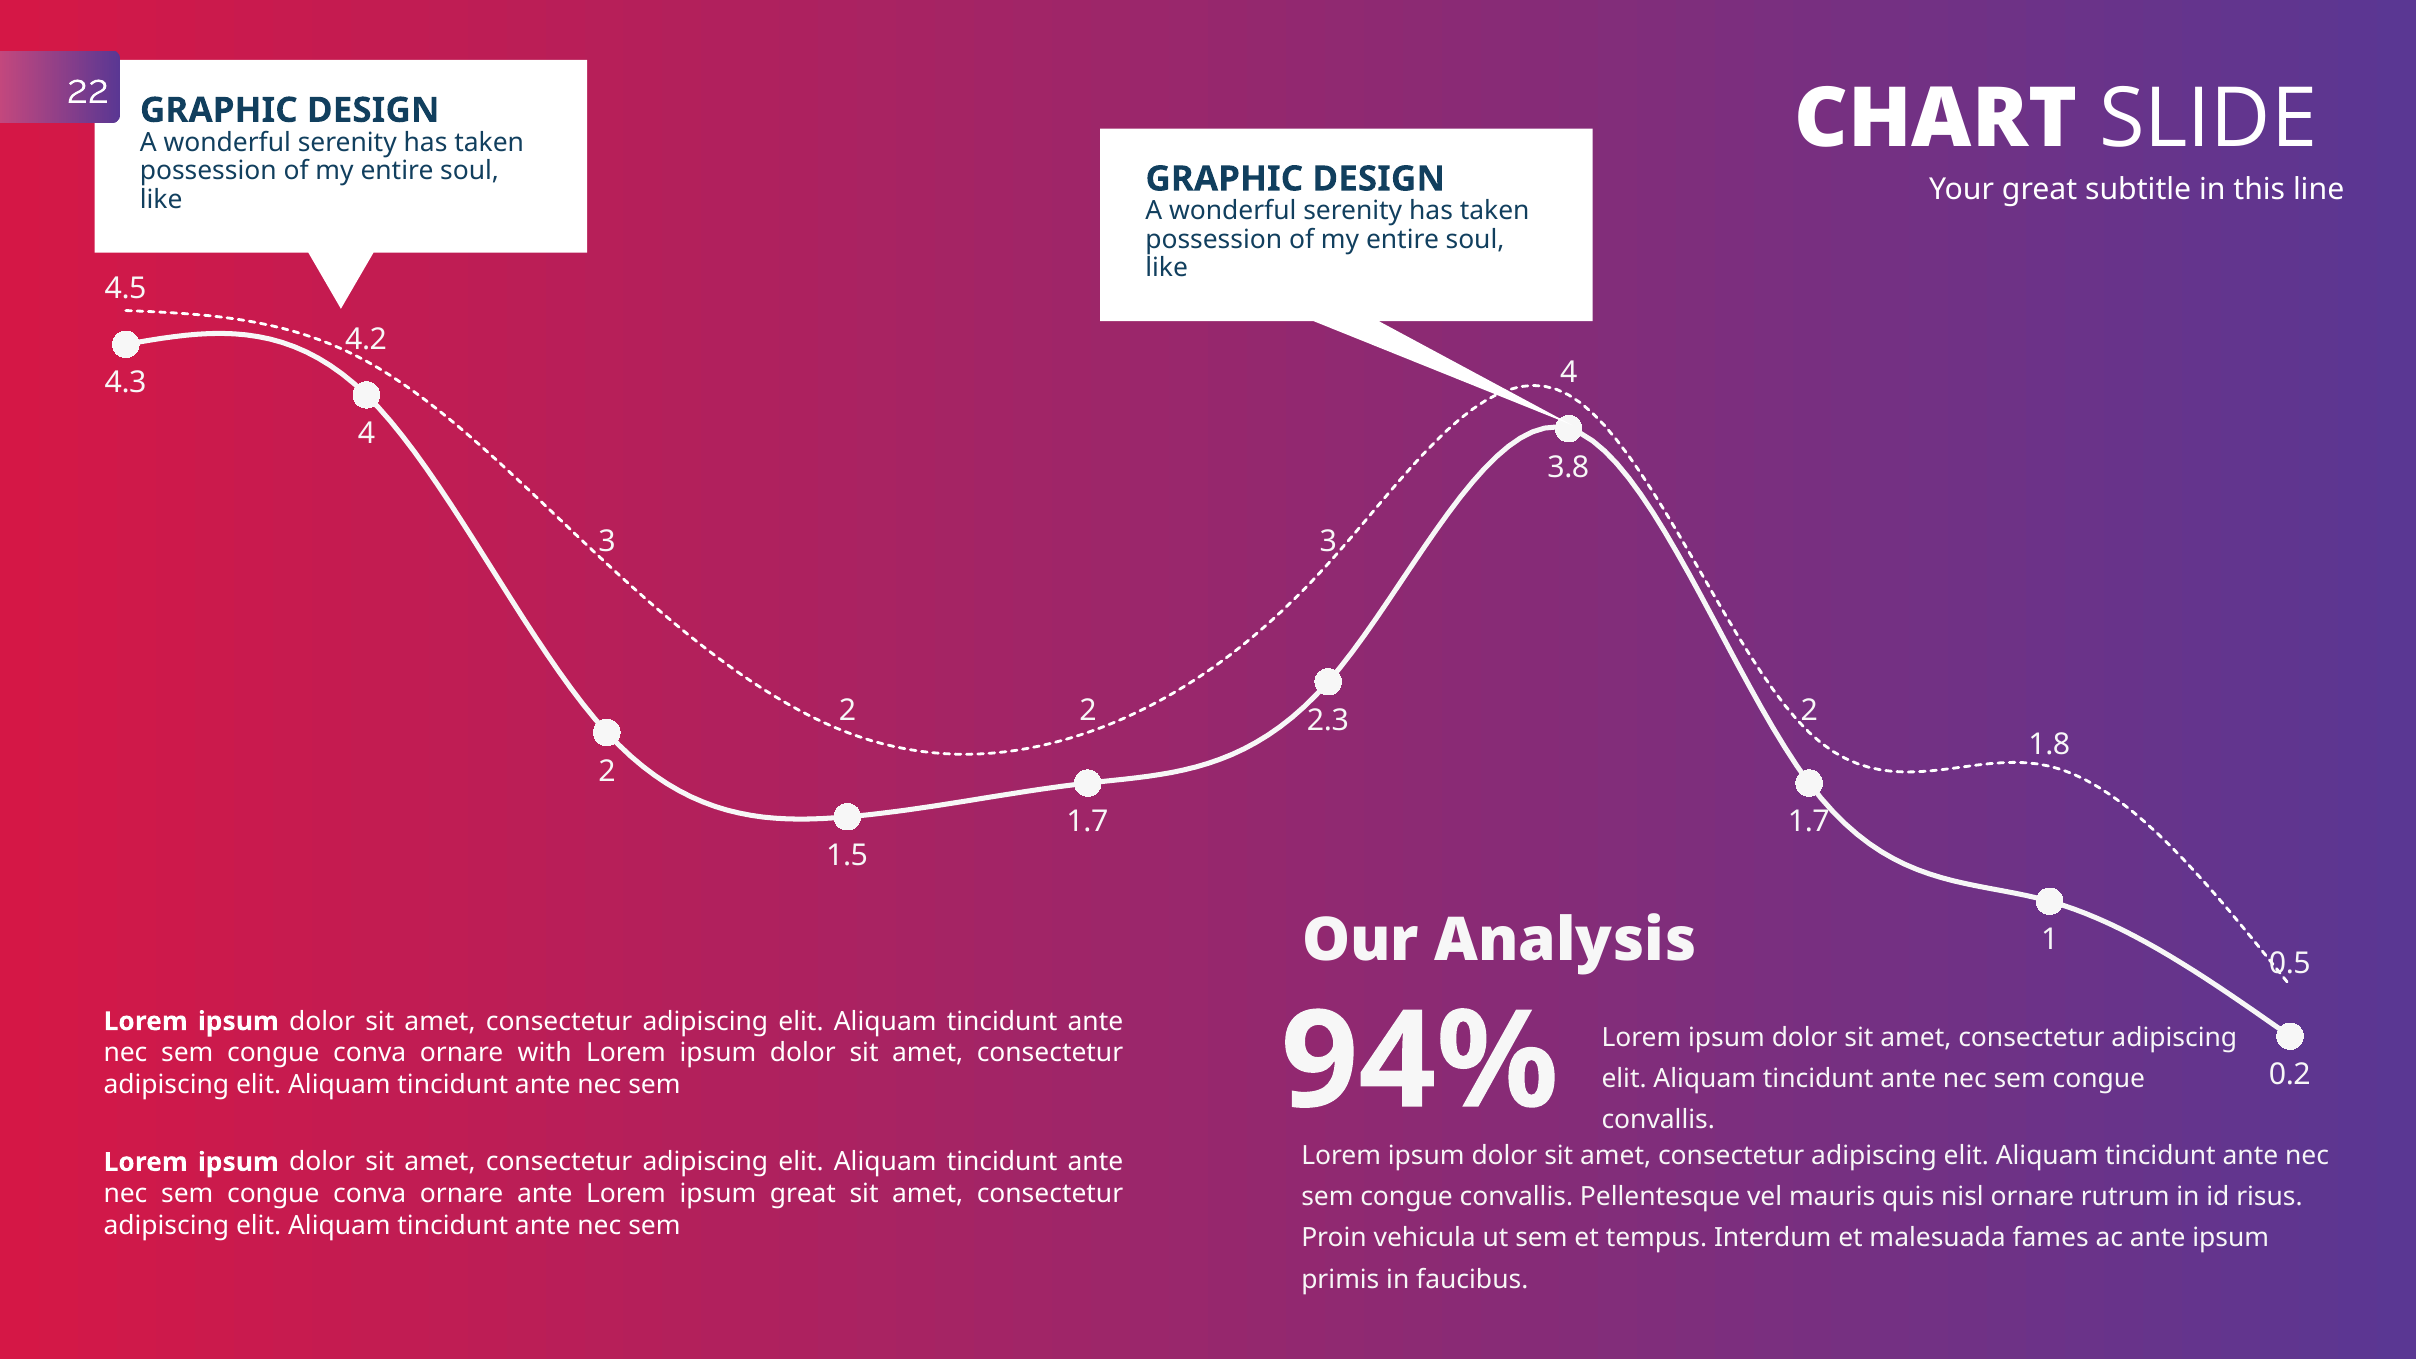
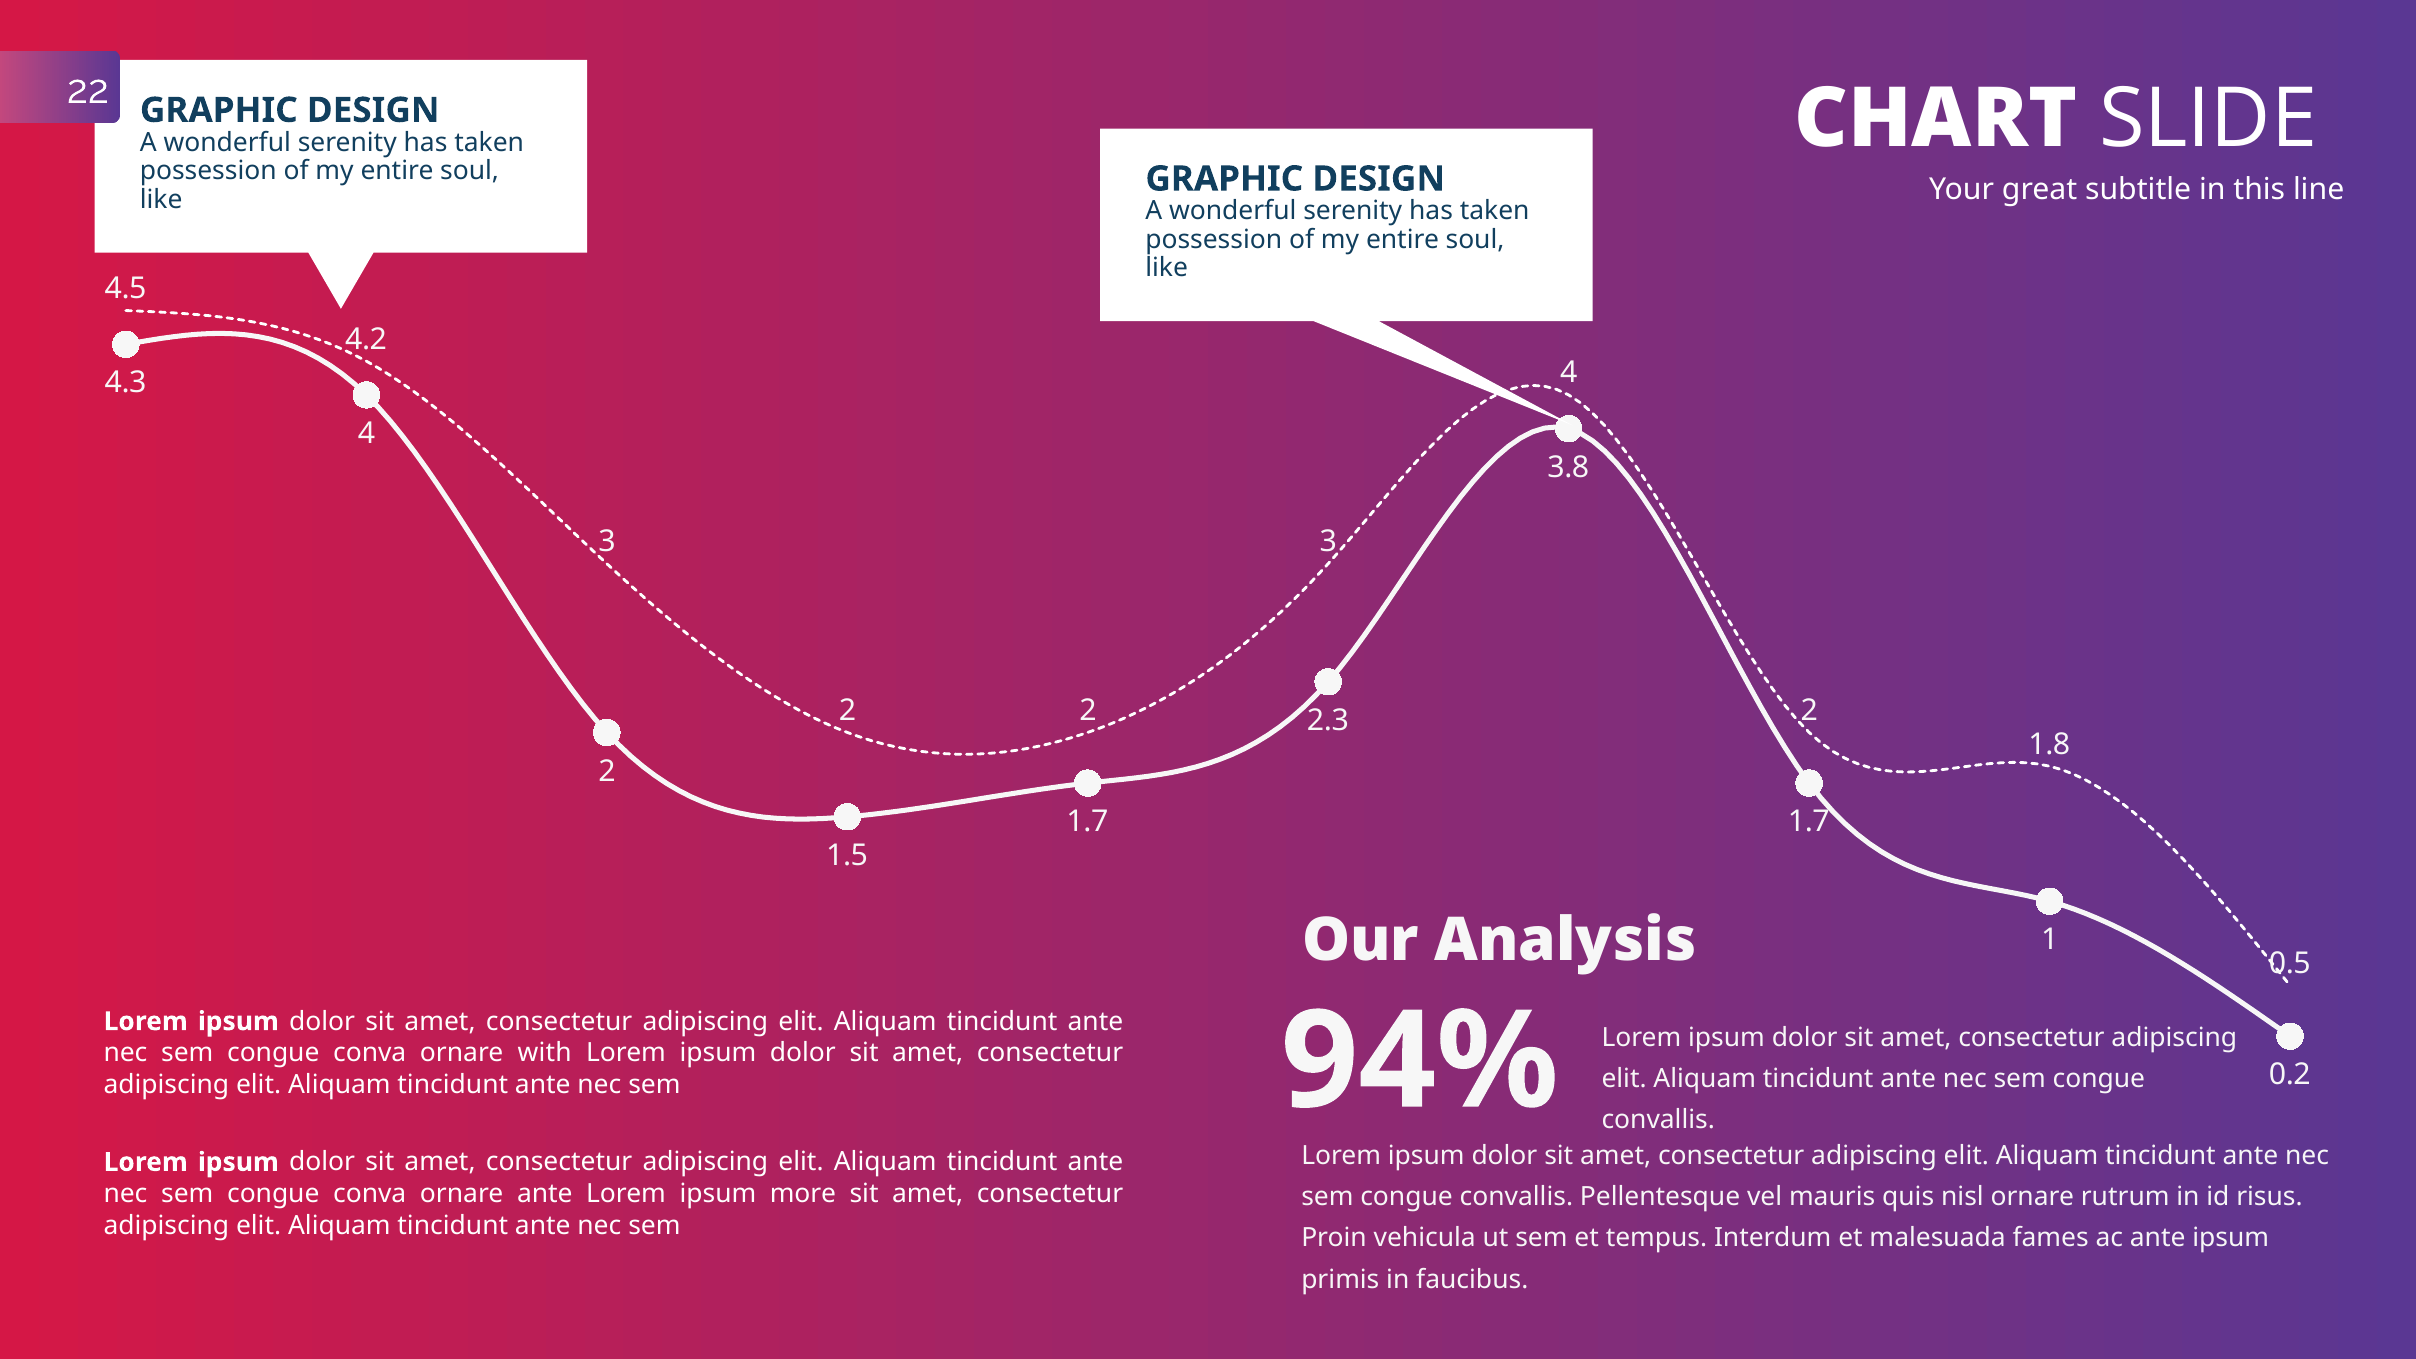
ipsum great: great -> more (803, 1194)
